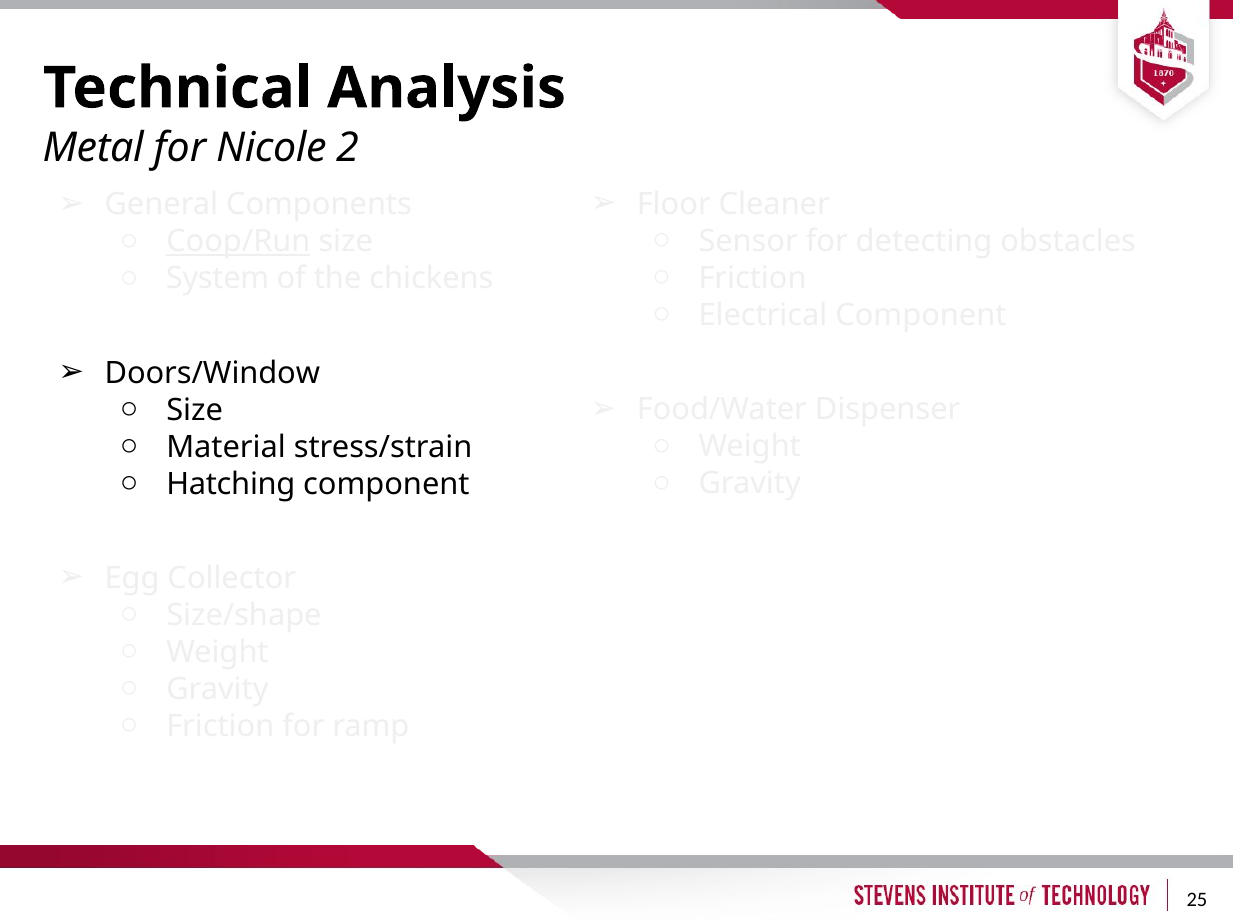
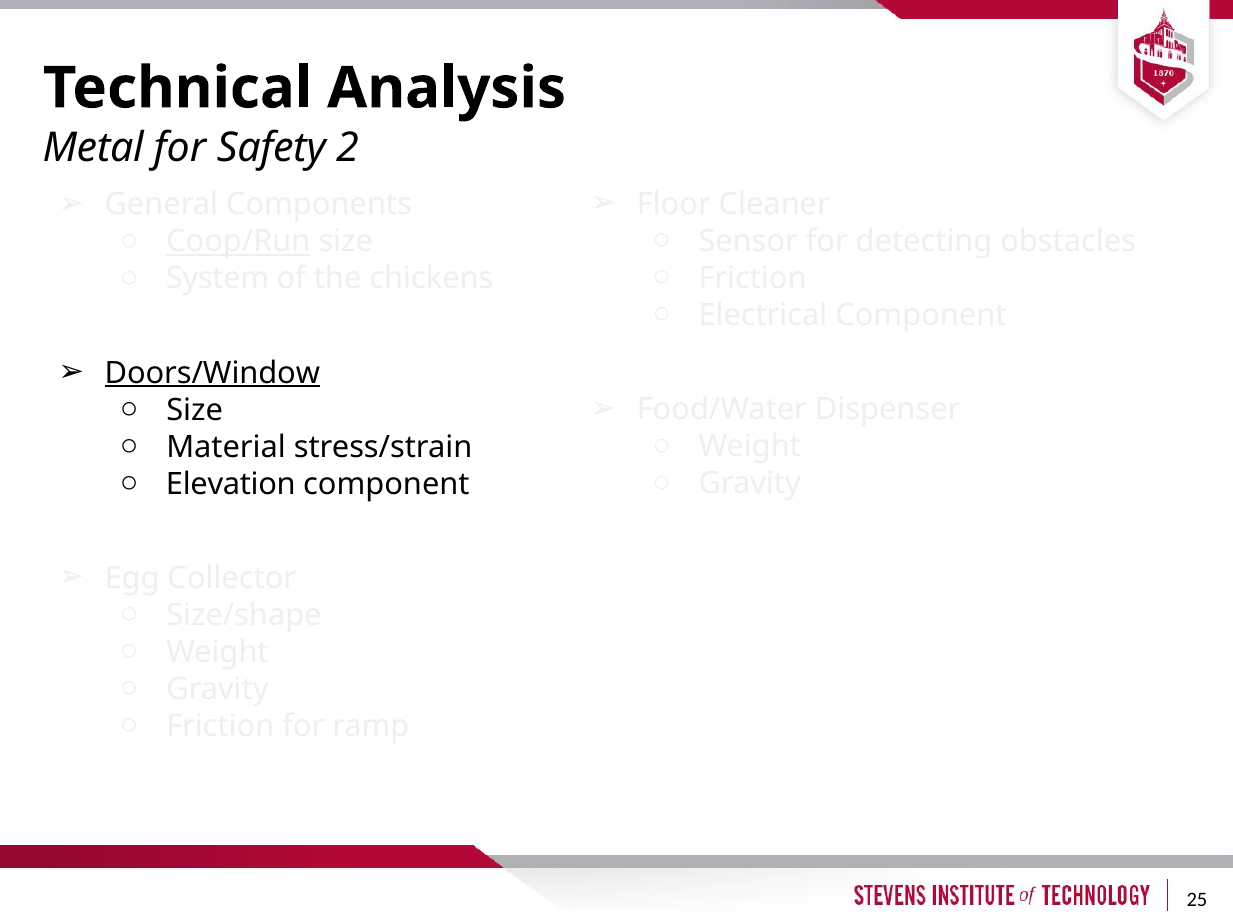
Nicole: Nicole -> Safety (271, 148)
Doors/Window underline: none -> present (212, 373)
Hatching: Hatching -> Elevation (231, 484)
